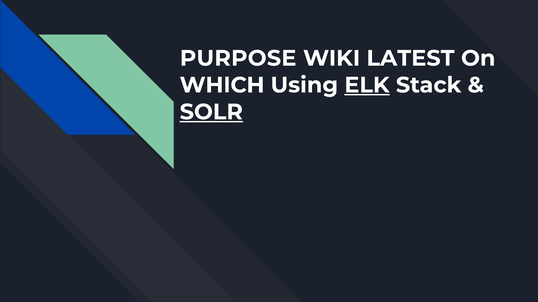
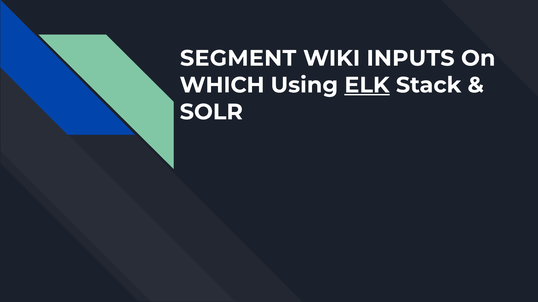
PURPOSE: PURPOSE -> SEGMENT (238, 58)
LATEST: LATEST -> INPUTS (411, 58)
SOLR underline: present -> none (211, 112)
